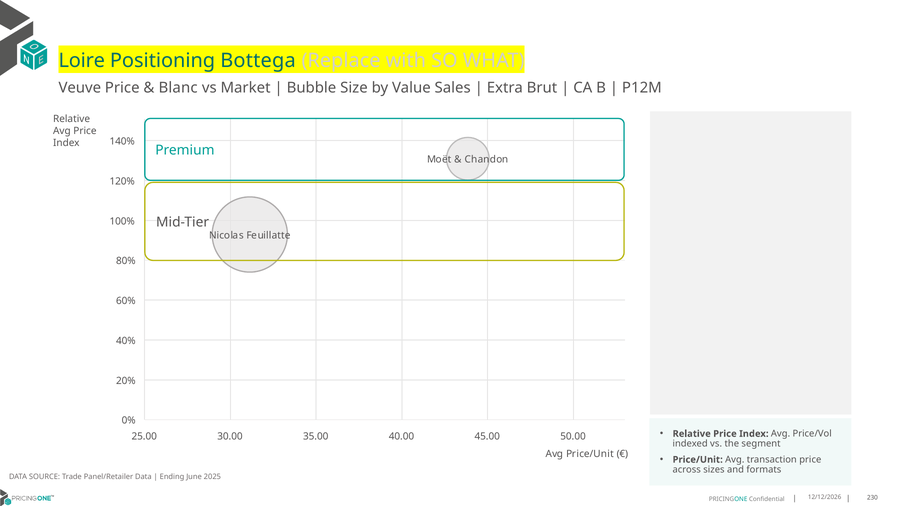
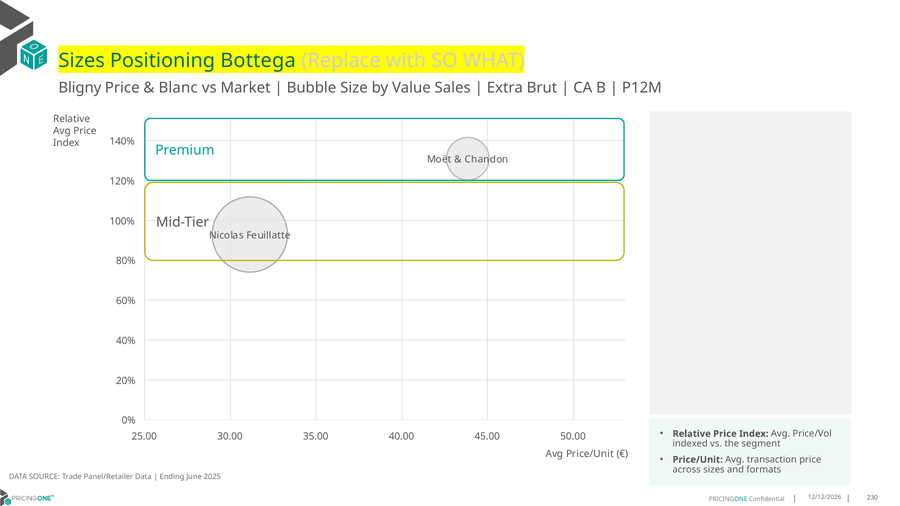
Loire: Loire -> Sizes (82, 60)
Veuve: Veuve -> Bligny (80, 88)
